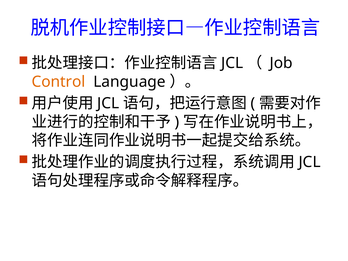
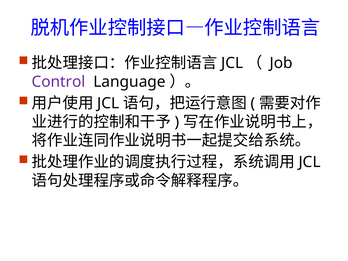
Control colour: orange -> purple (58, 82)
